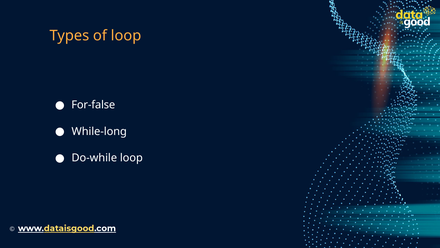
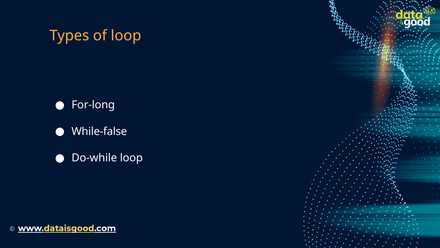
For-false: For-false -> For-long (93, 105)
While-long: While-long -> While-false (99, 131)
